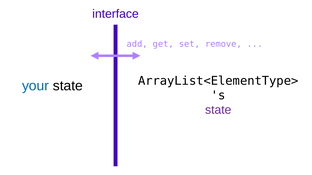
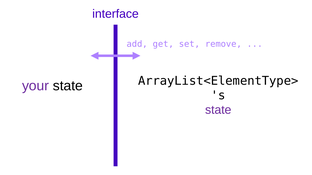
your colour: blue -> purple (36, 86)
